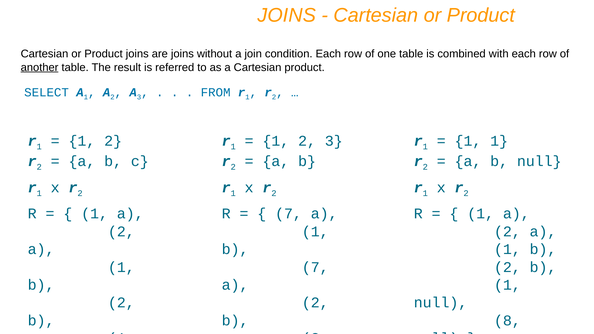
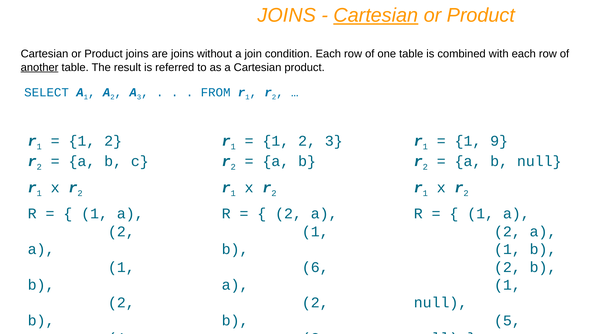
Cartesian underline: none -> present (376, 15)
1 1: 1 -> 9 (499, 141)
7: 7 -> 2 (289, 214)
7: 7 -> 6 (315, 267)
8: 8 -> 5 (507, 321)
